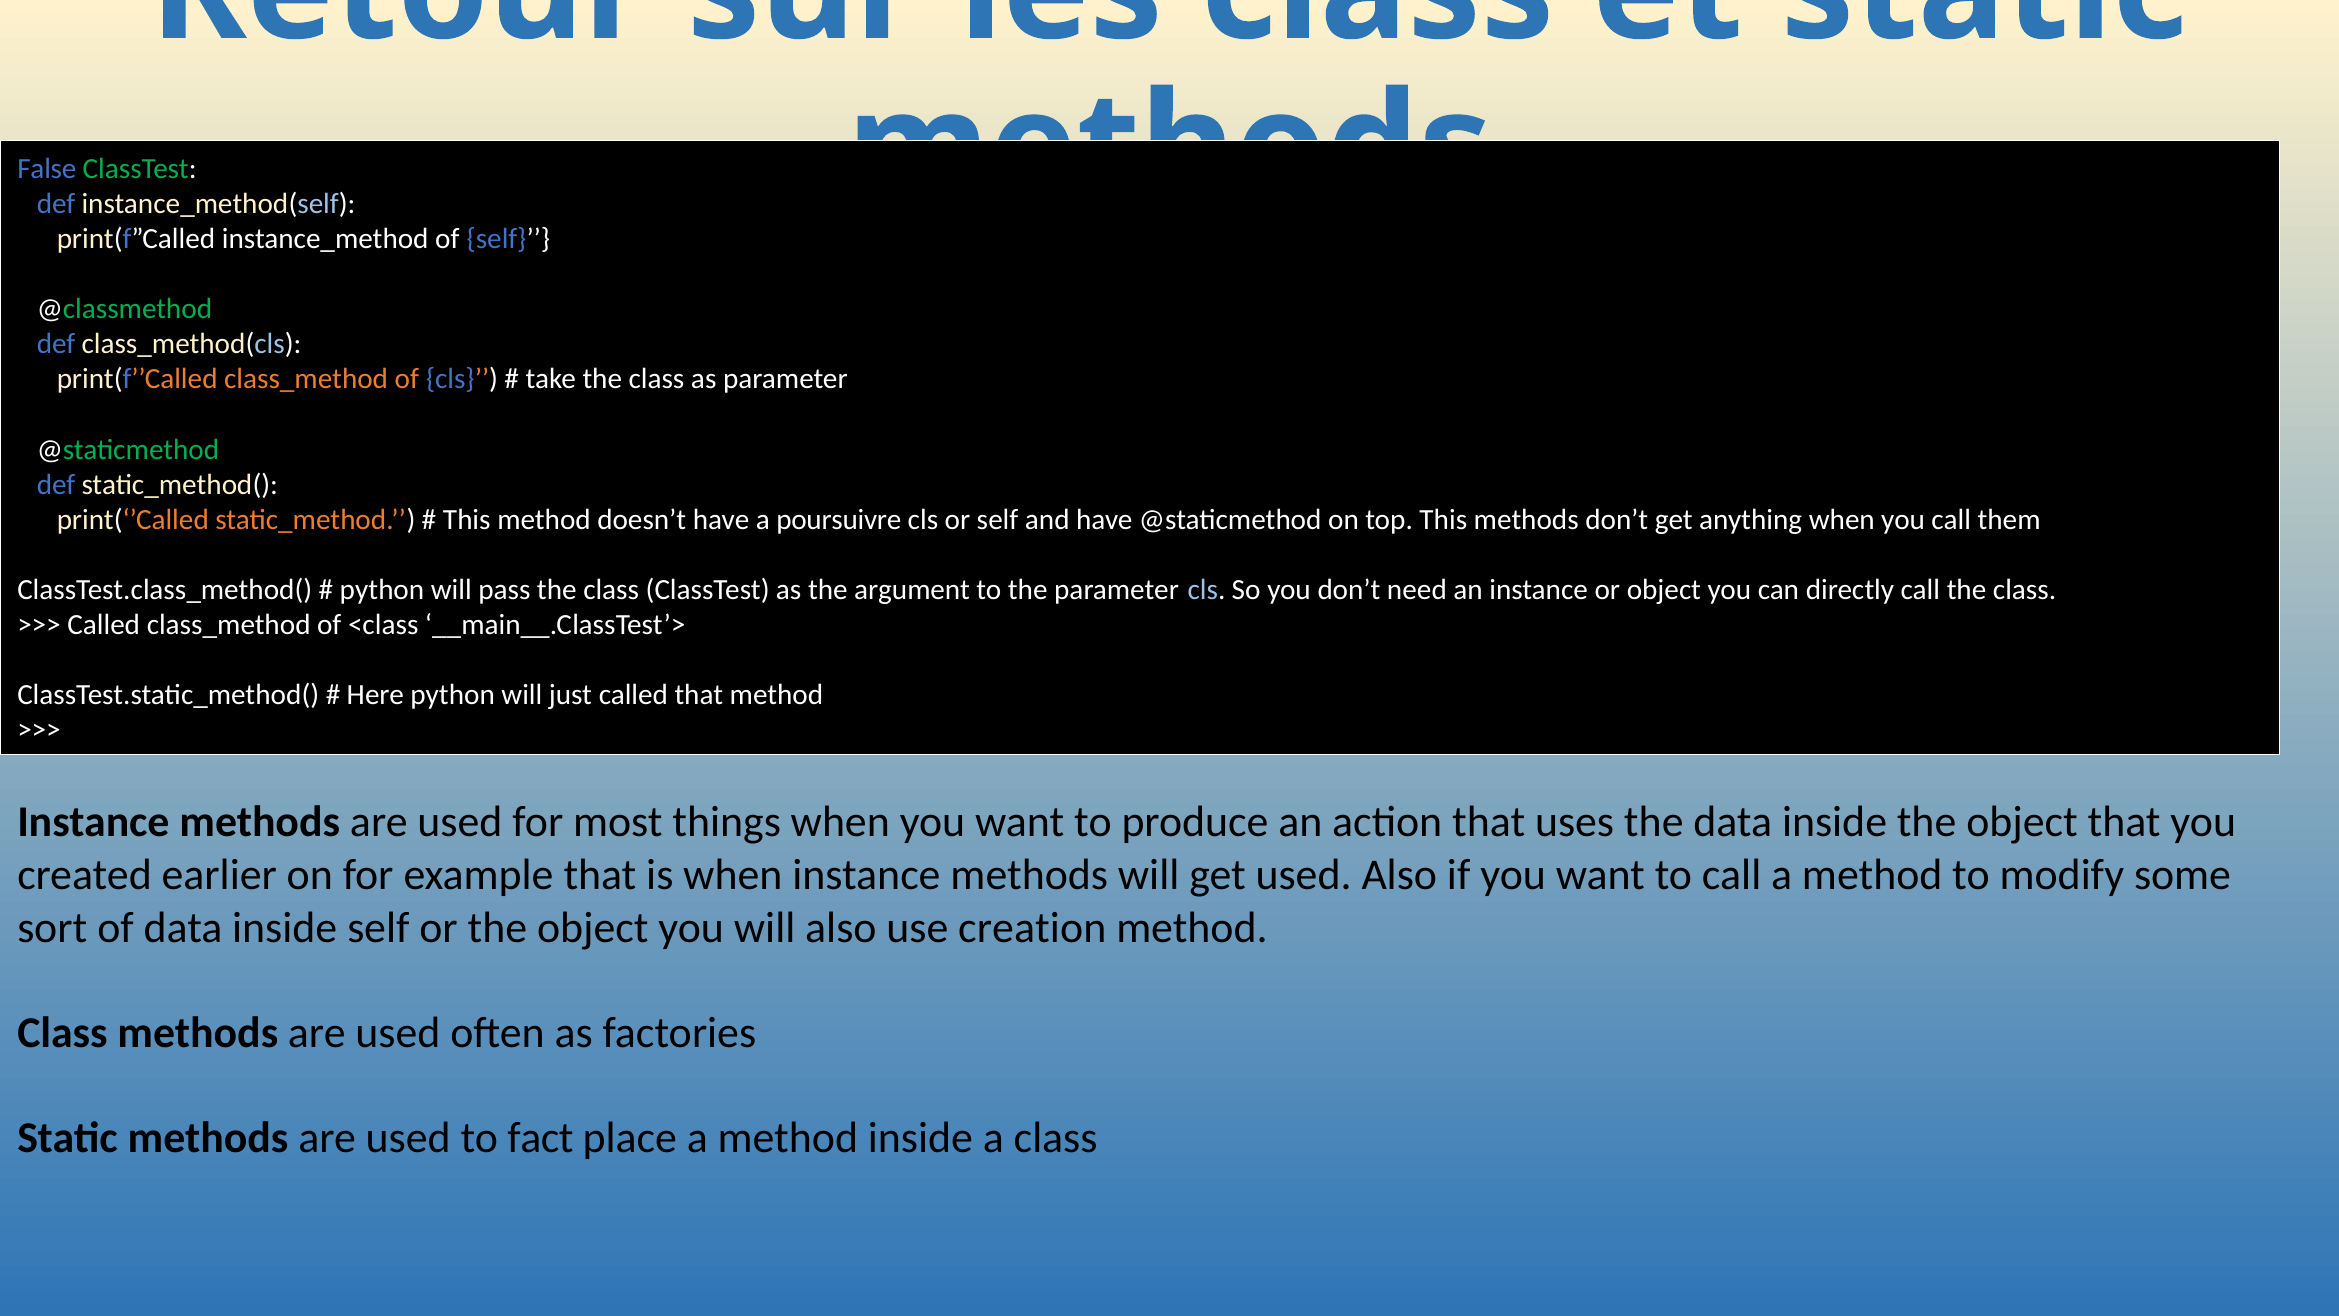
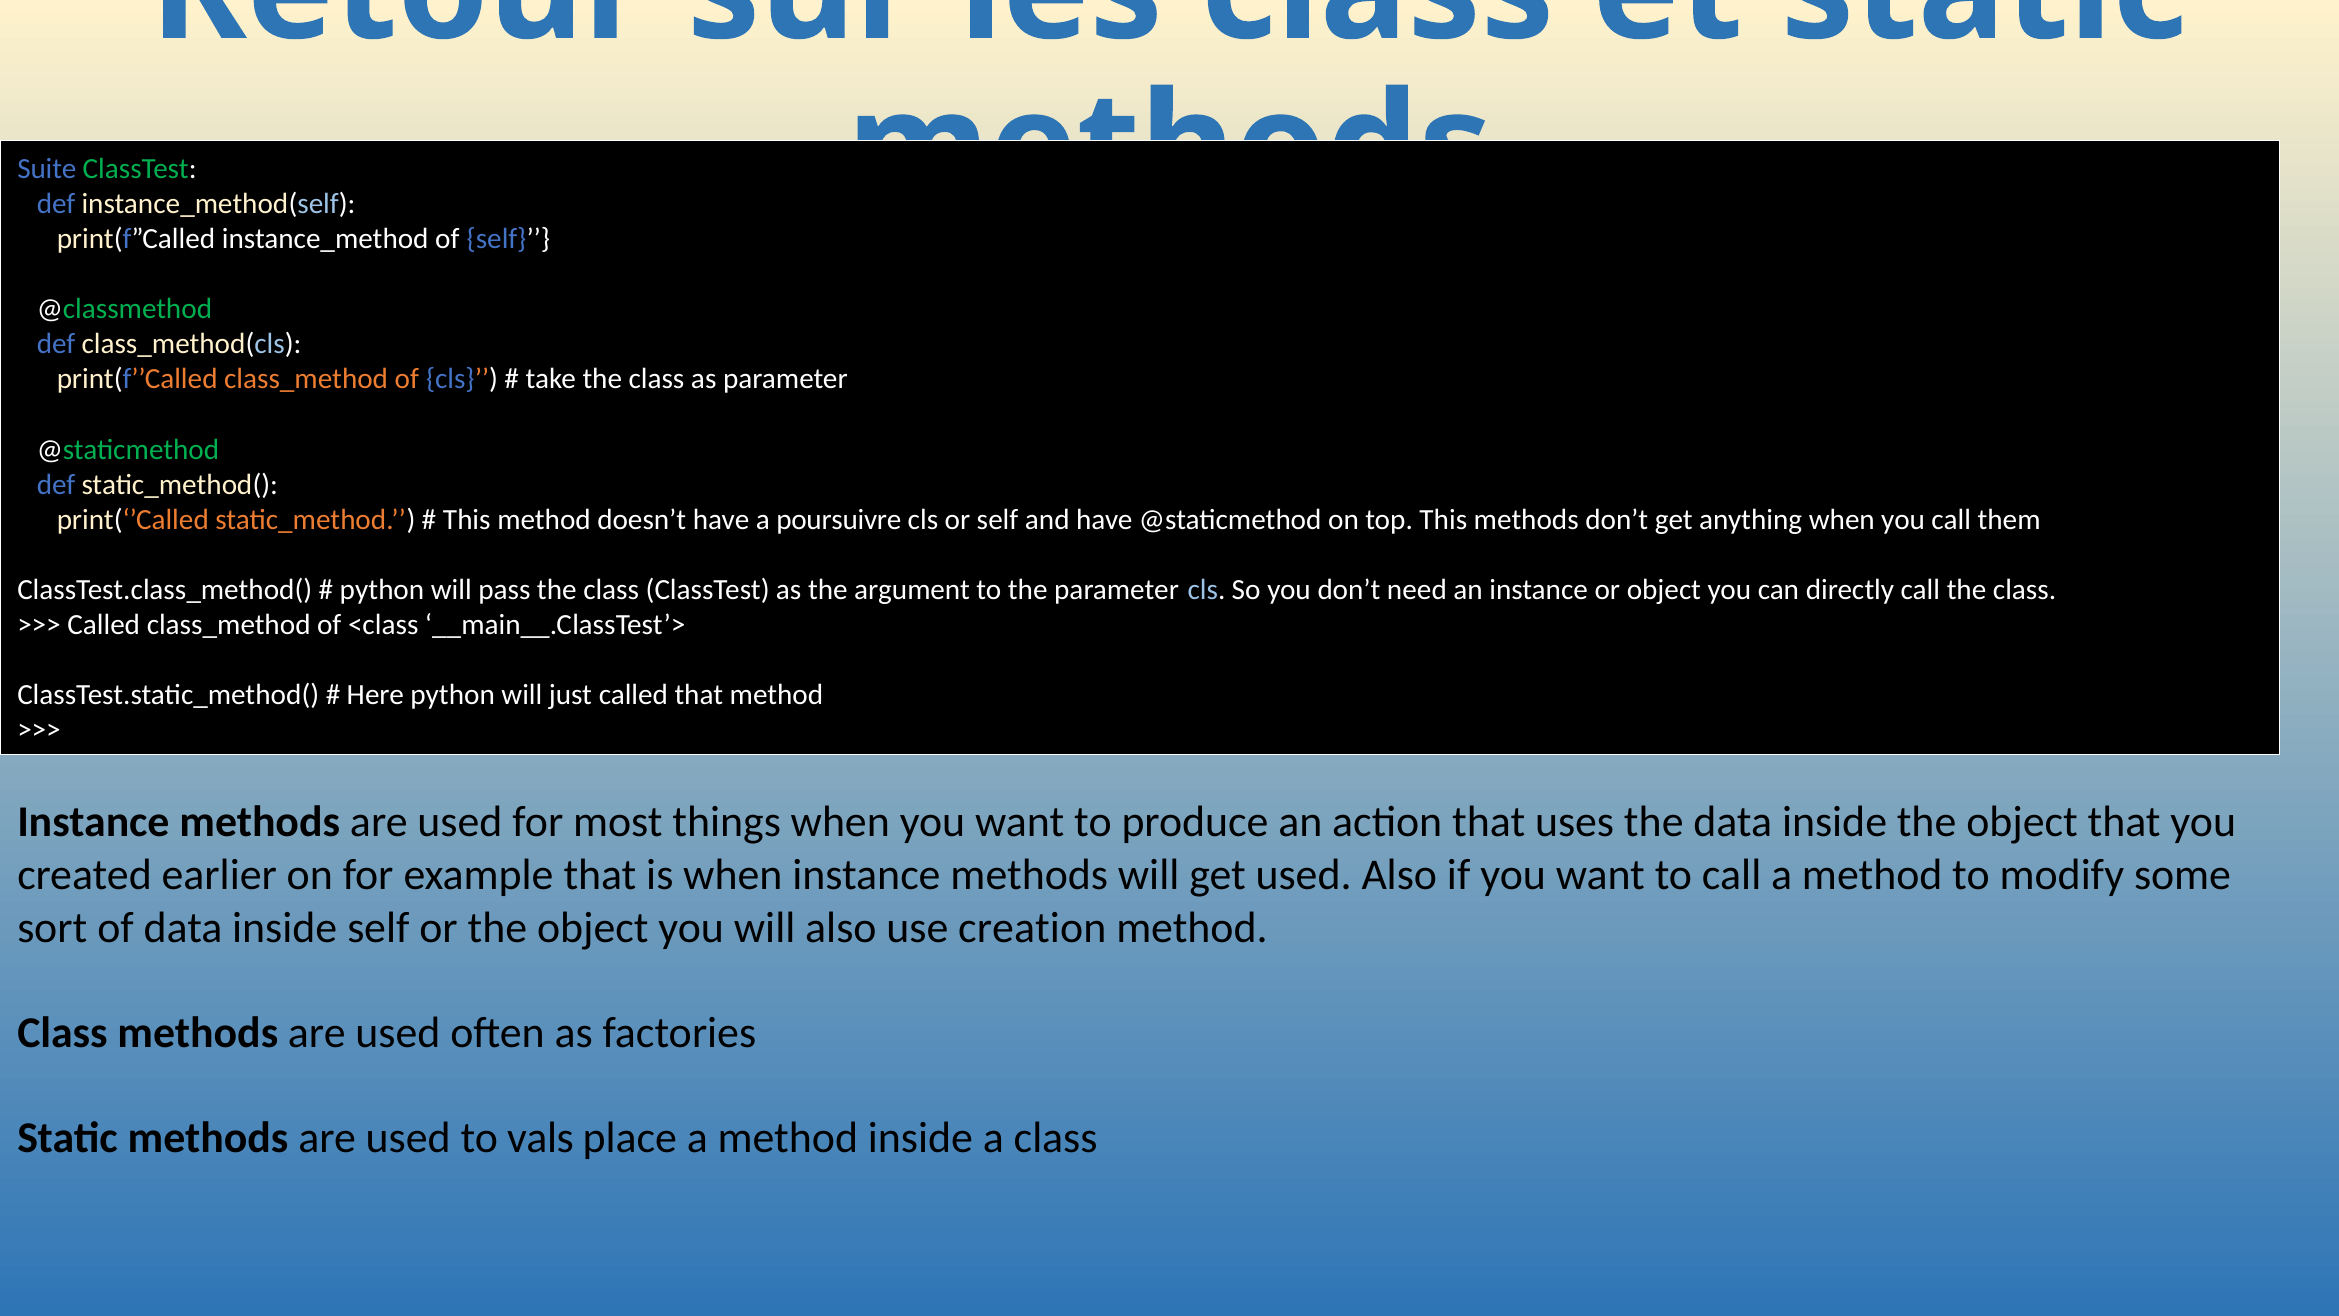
False: False -> Suite (47, 169)
fact: fact -> vals (540, 1138)
